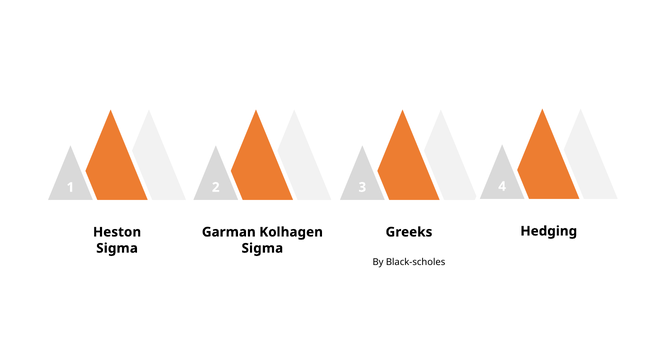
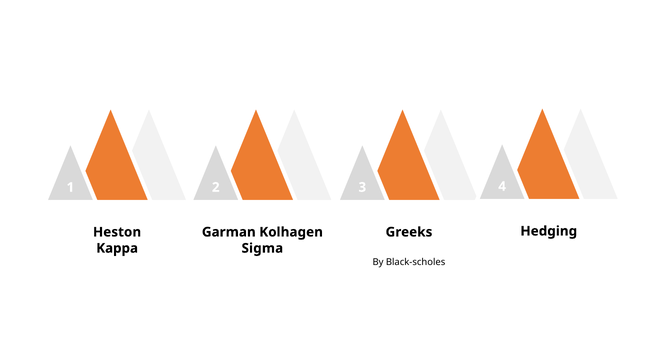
Sigma: Sigma -> Kappa (117, 248)
